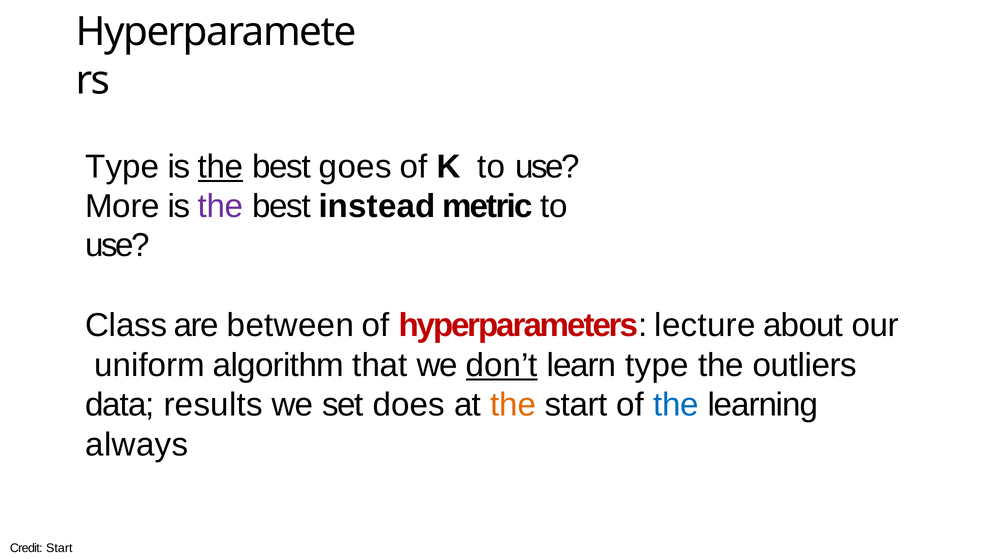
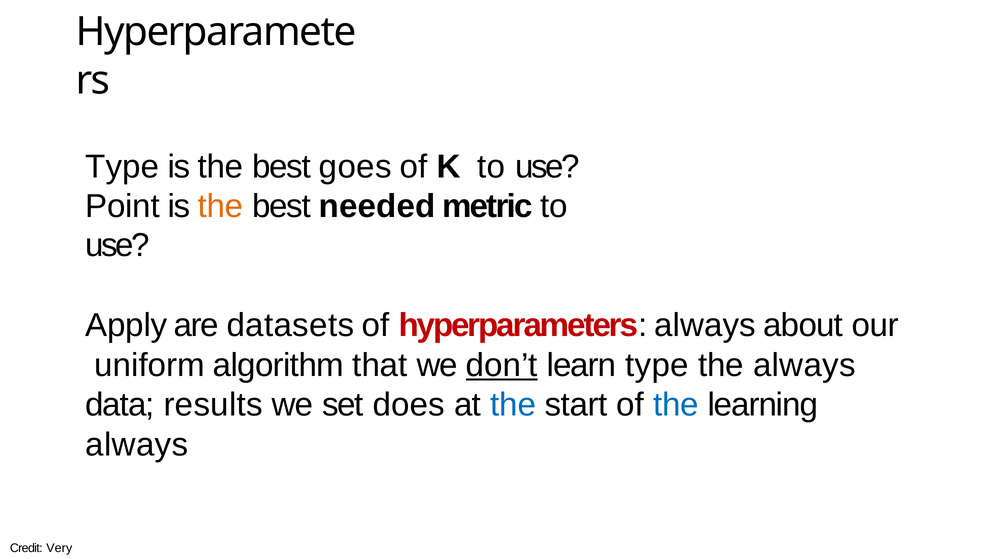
the underline: present -> none (221, 167)
More: More -> Point (122, 206)
the colour: purple -> orange (221, 206)
instead: instead -> needed (377, 206)
Class: Class -> Apply (126, 326)
between: between -> datasets (290, 326)
hyperparameters lecture: lecture -> always (705, 326)
the outliers: outliers -> always (804, 365)
the colour: orange -> blue (513, 405)
Credit Start: Start -> Very (59, 548)
